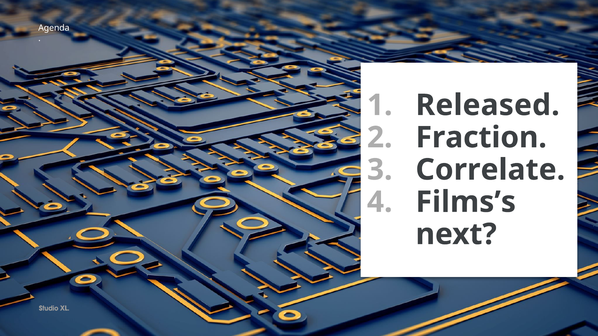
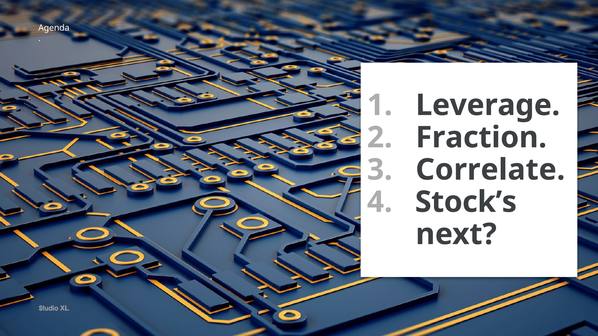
Released: Released -> Leverage (488, 105)
Films’s: Films’s -> Stock’s (466, 202)
